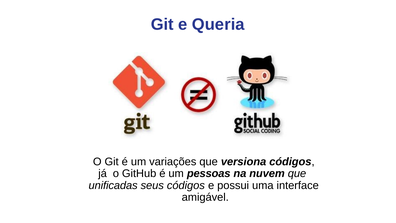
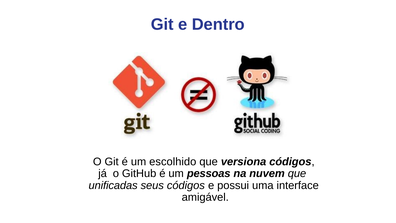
Queria: Queria -> Dentro (218, 24)
variações: variações -> escolhido (173, 161)
